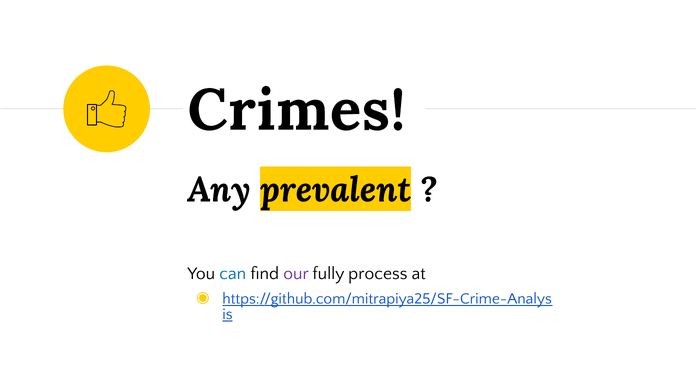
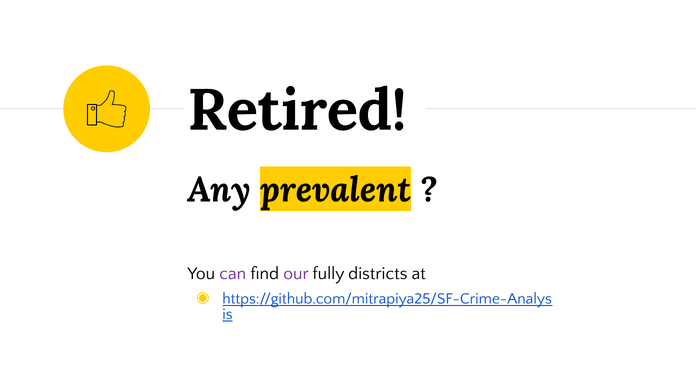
Crimes: Crimes -> Retired (297, 110)
can colour: blue -> purple (233, 273)
process: process -> districts (378, 273)
